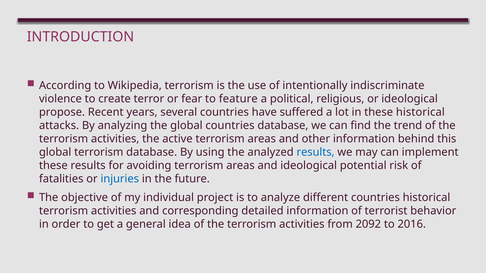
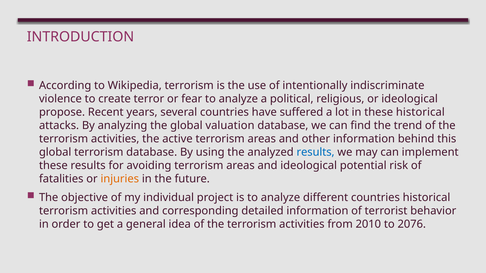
fear to feature: feature -> analyze (238, 99)
global countries: countries -> valuation (230, 126)
injuries colour: blue -> orange (120, 179)
2092: 2092 -> 2010 (368, 225)
2016: 2016 -> 2076 (412, 225)
